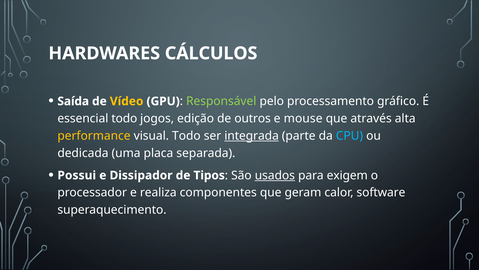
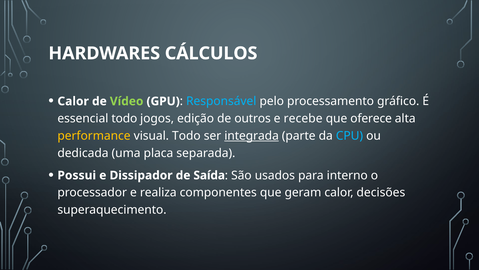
Saída: Saída -> Calor (73, 101)
Vídeo colour: yellow -> light green (127, 101)
Responsável colour: light green -> light blue (221, 101)
mouse: mouse -> recebe (303, 118)
através: através -> oferece (371, 118)
Tipos: Tipos -> Saída (209, 175)
usados underline: present -> none (275, 175)
exigem: exigem -> interno (347, 175)
software: software -> decisões (381, 192)
